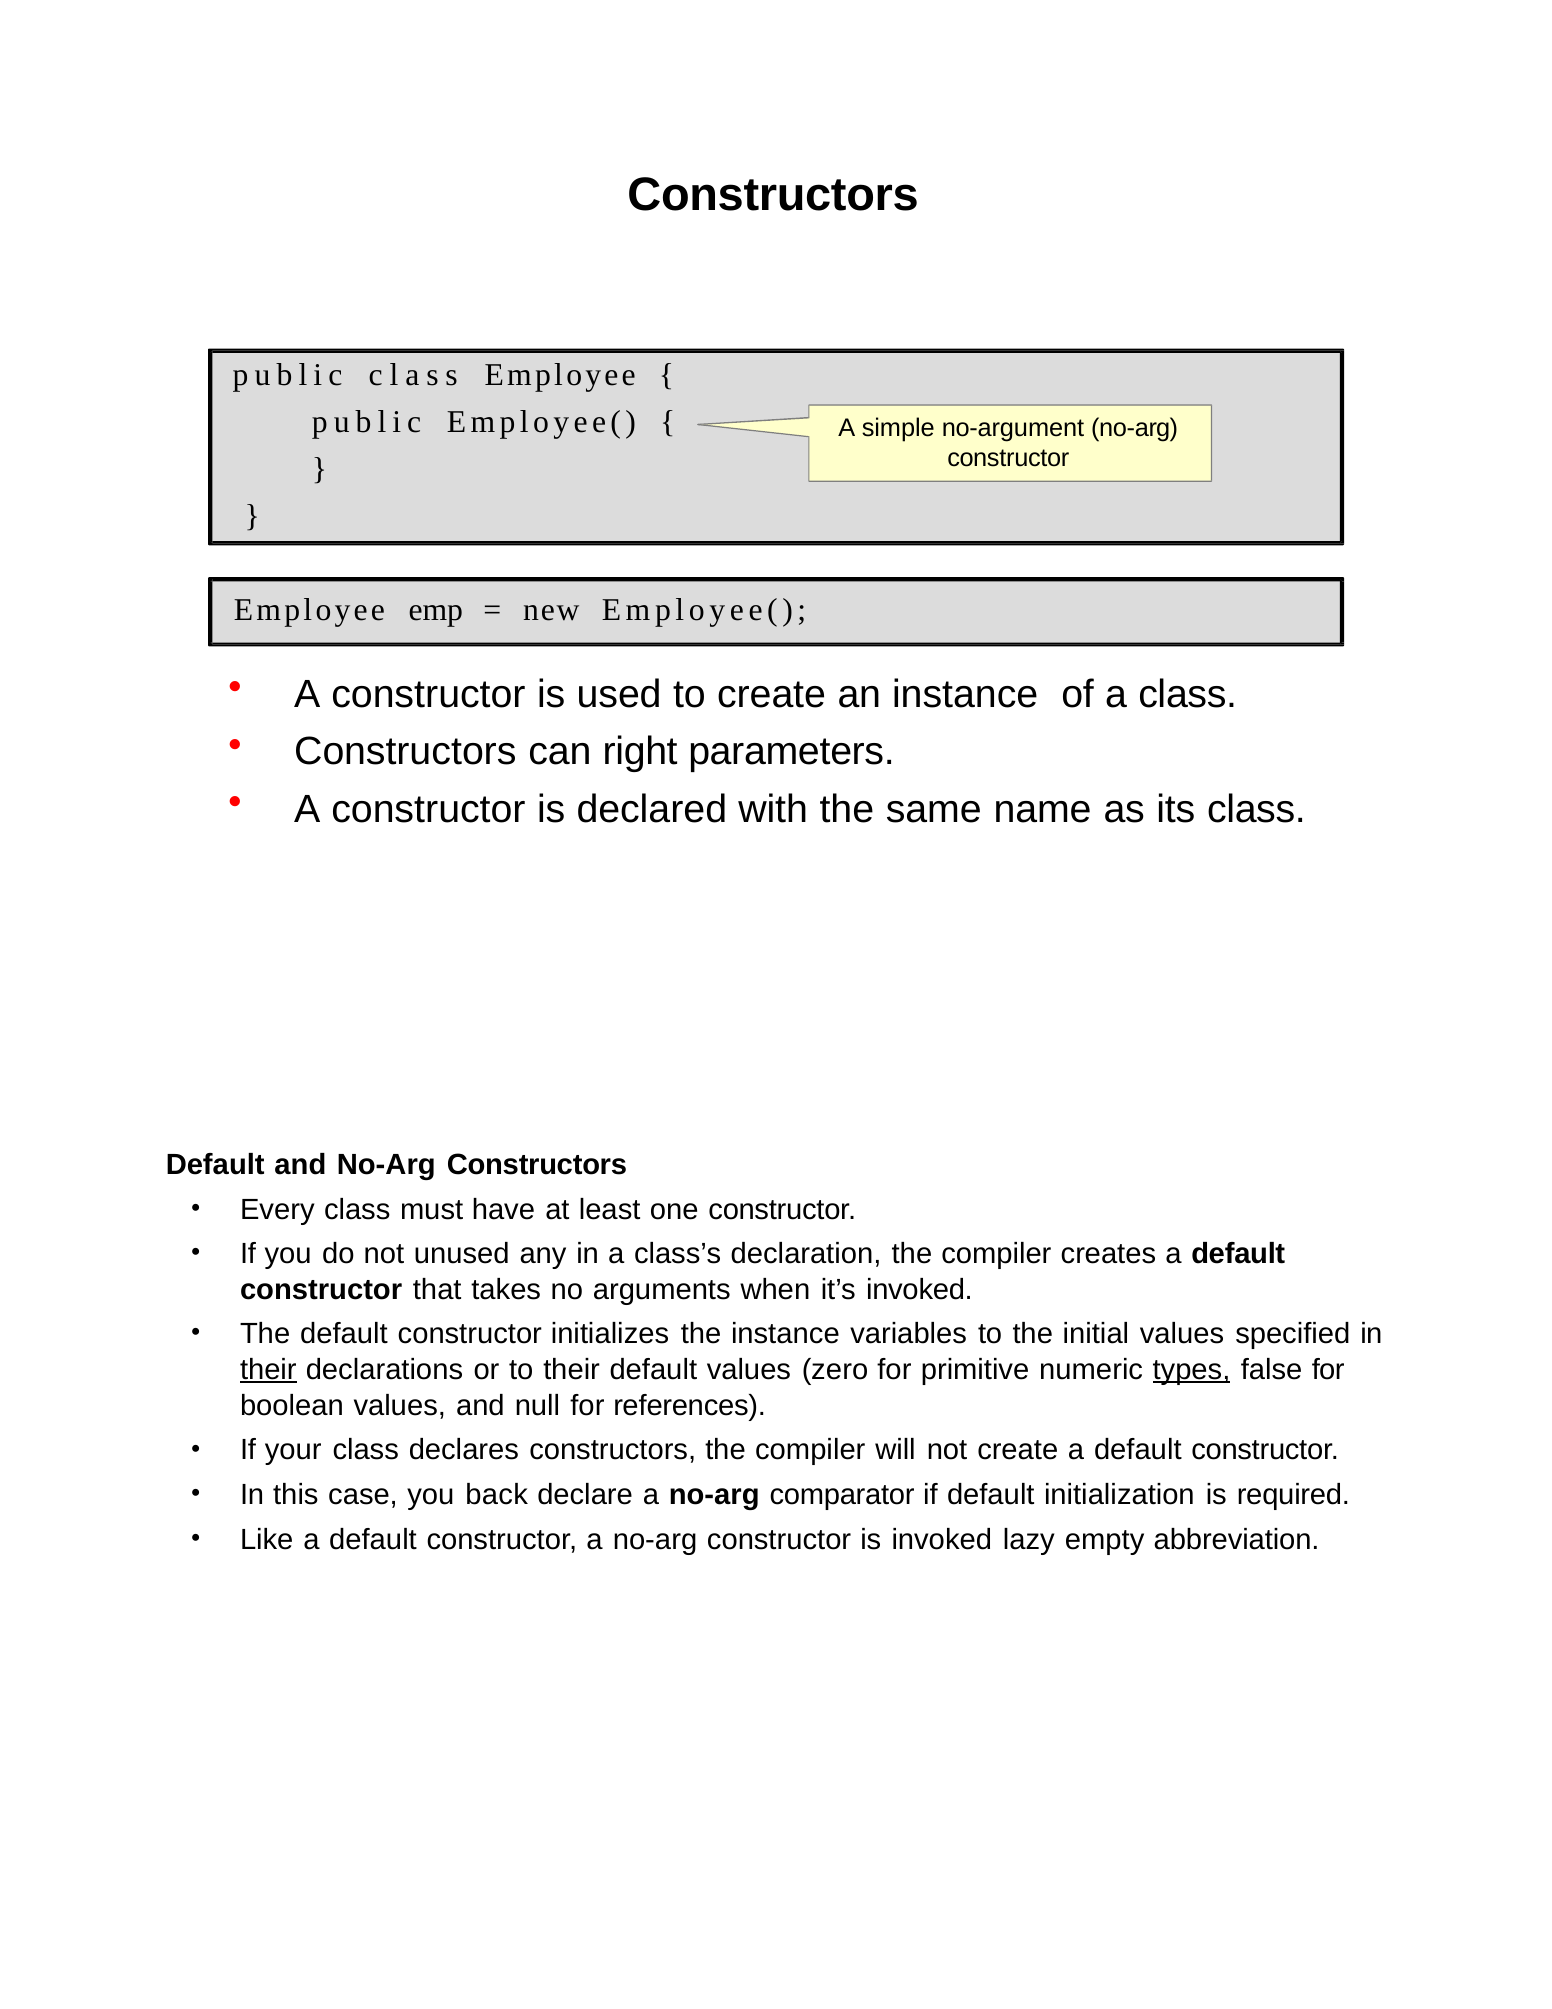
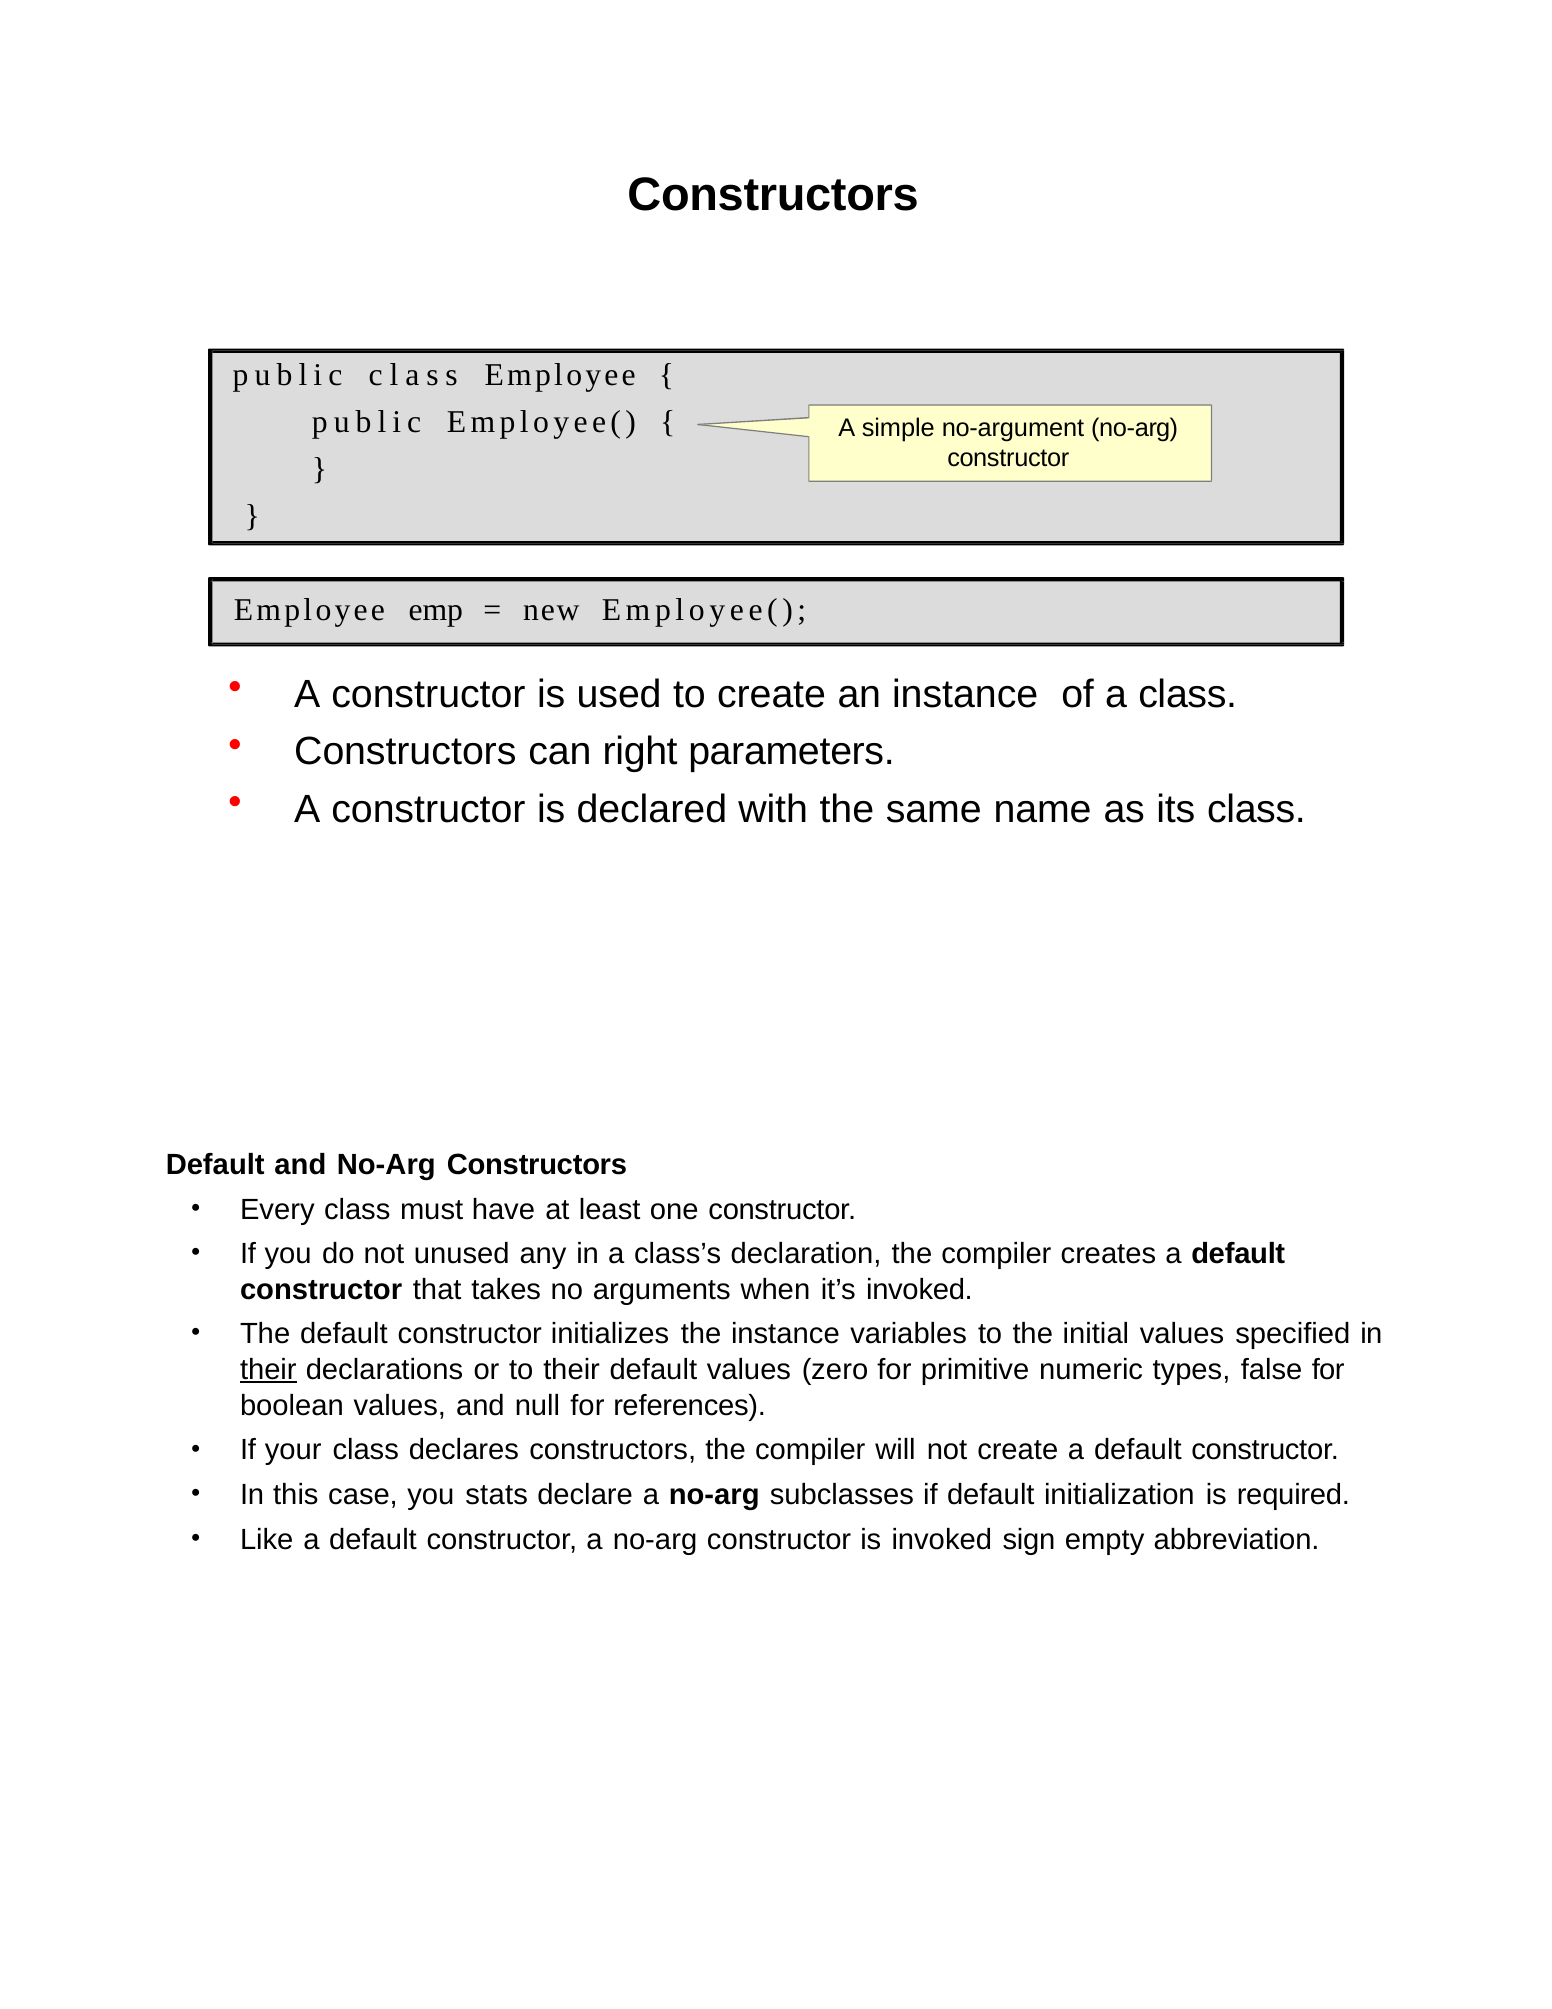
types underline: present -> none (1191, 1369)
back: back -> stats (497, 1494)
comparator: comparator -> subclasses (842, 1494)
lazy: lazy -> sign (1029, 1539)
